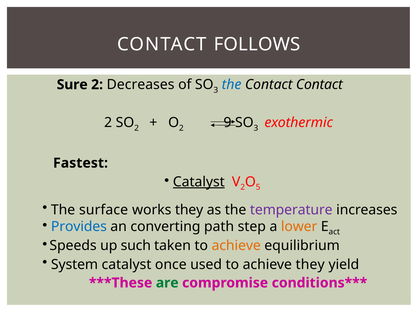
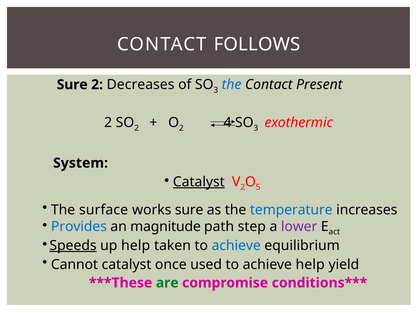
Contact Contact: Contact -> Present (319, 85)
9: 9 -> 4 (227, 123)
Fastest: Fastest -> System (81, 163)
works they: they -> sure (189, 210)
temperature colour: purple -> blue (291, 210)
converting: converting -> magnitude (166, 227)
lower colour: orange -> purple (299, 227)
Speeds underline: none -> present (73, 246)
up such: such -> help (136, 246)
achieve colour: orange -> blue (236, 246)
System: System -> Cannot (75, 265)
achieve they: they -> help (310, 265)
